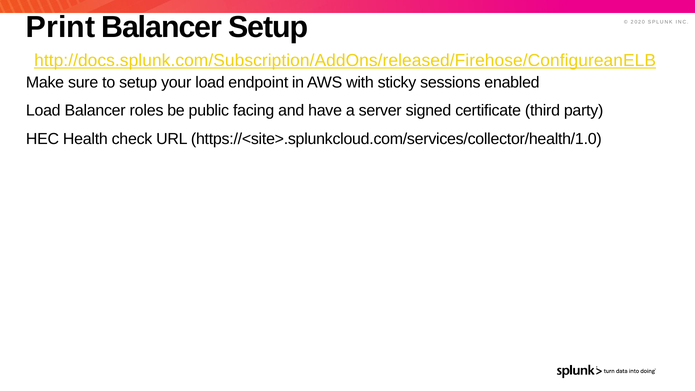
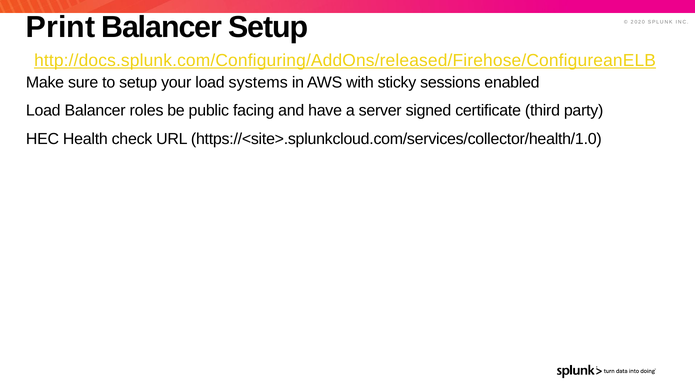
http://docs.splunk.com/Subscription/AddOns/released/Firehose/ConfigureanELB: http://docs.splunk.com/Subscription/AddOns/released/Firehose/ConfigureanELB -> http://docs.splunk.com/Configuring/AddOns/released/Firehose/ConfigureanELB (345, 60)
endpoint: endpoint -> systems (258, 82)
